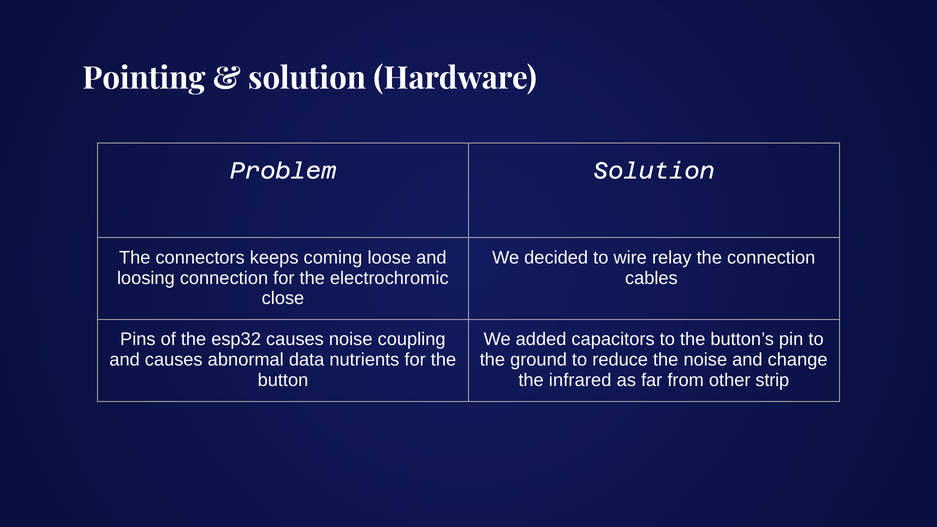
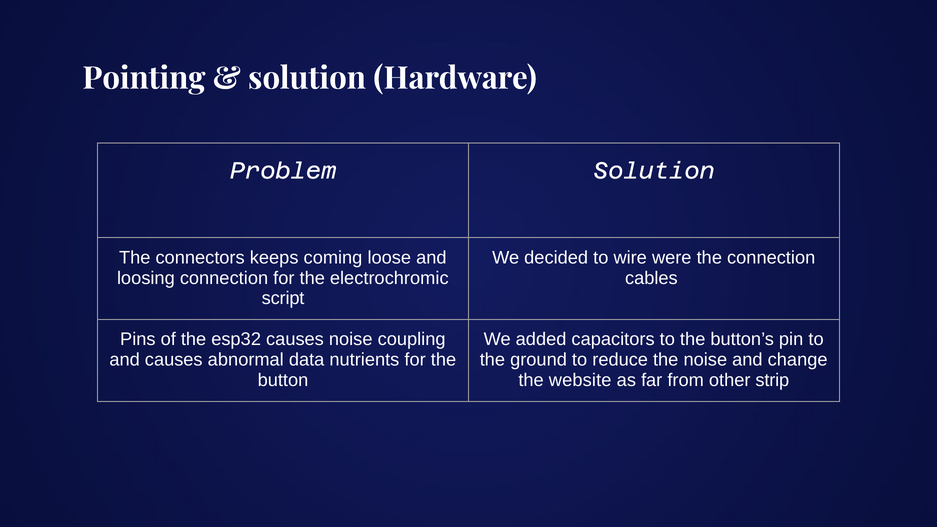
relay: relay -> were (672, 258)
close: close -> script (283, 299)
infrared: infrared -> website (580, 380)
